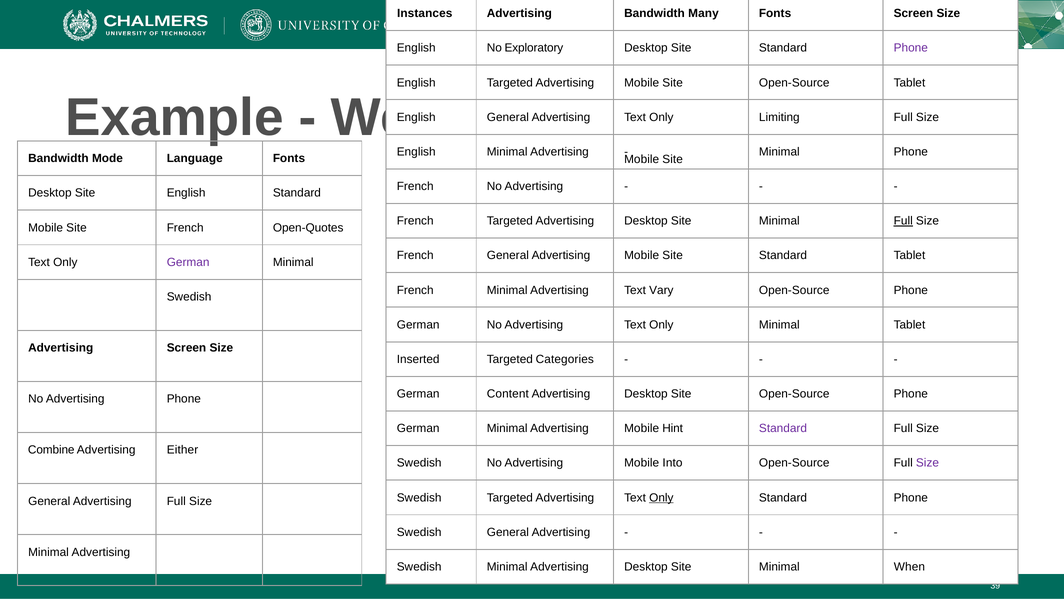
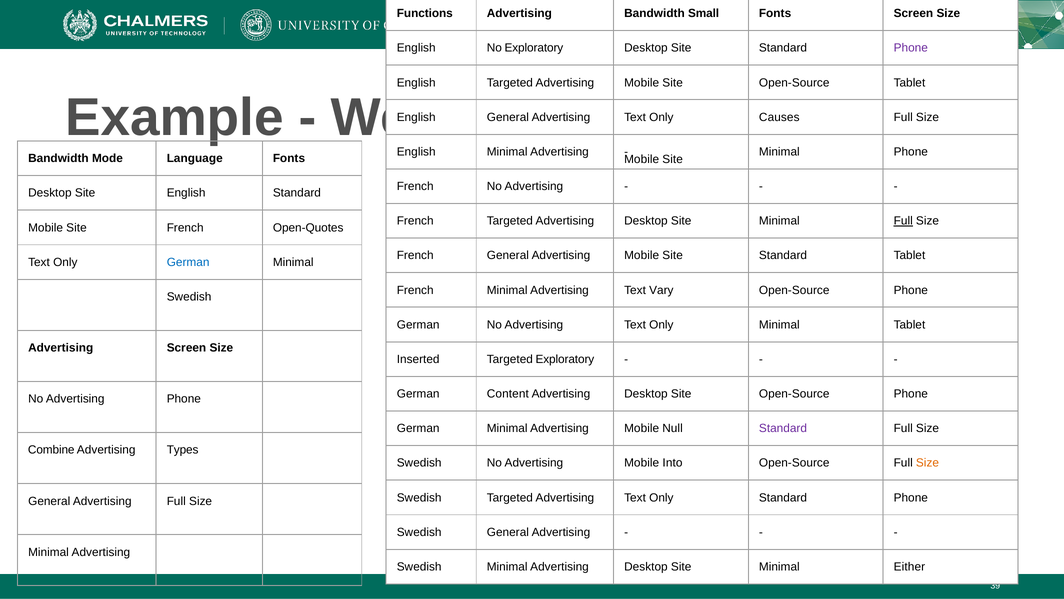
Instances: Instances -> Functions (425, 13)
Many: Many -> Small (704, 13)
Limiting: Limiting -> Causes (779, 117)
German colour: purple -> blue (188, 262)
Targeted Categories: Categories -> Exploratory (565, 359)
Hint: Hint -> Null (673, 428)
Either: Either -> Types (183, 450)
Size colour: purple -> orange (927, 463)
Only underline: present -> none (661, 497)
When: When -> Either (909, 566)
